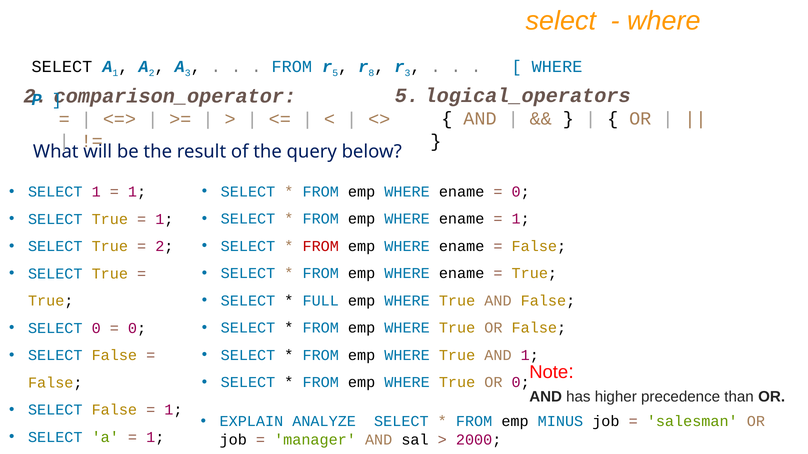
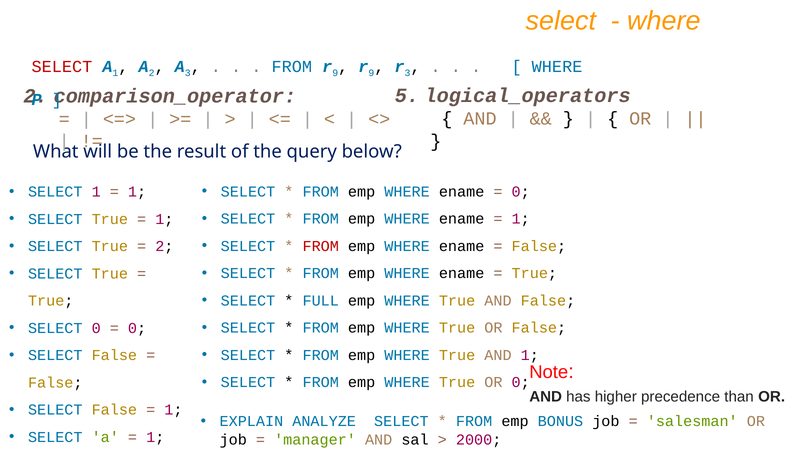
SELECT colour: black -> red (62, 67)
5: 5 -> 9 (335, 73)
8: 8 -> 9 (371, 73)
MINUS: MINUS -> BONUS (560, 422)
